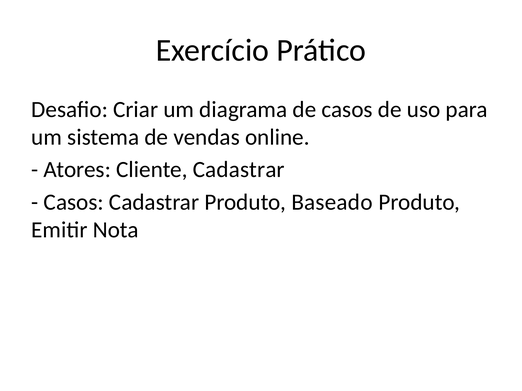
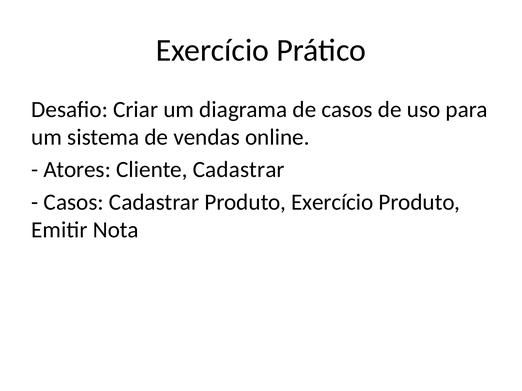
Produto Baseado: Baseado -> Exercício (332, 202)
